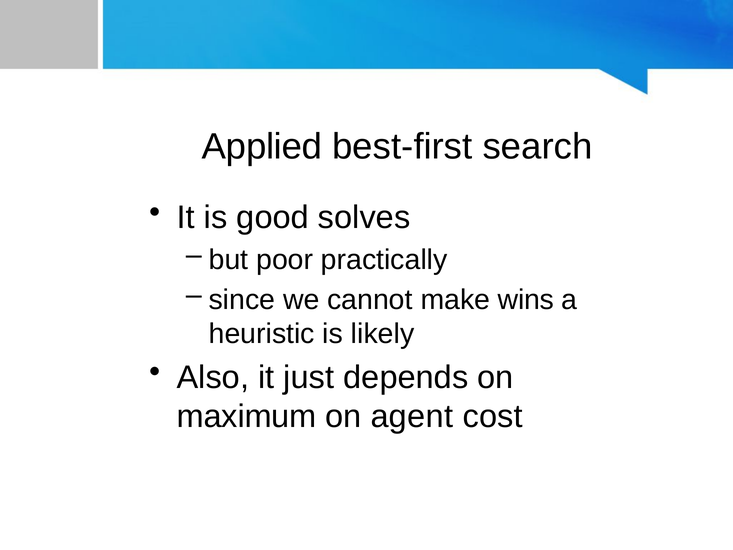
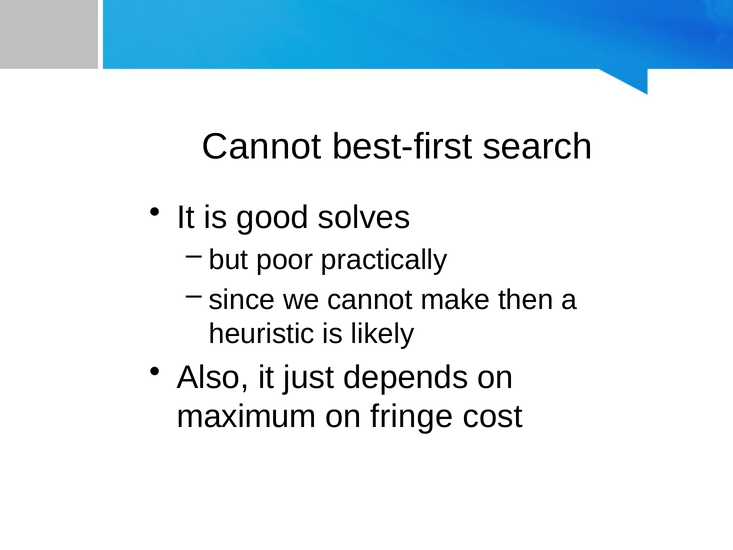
Applied: Applied -> Cannot (262, 146)
wins: wins -> then (526, 299)
agent: agent -> fringe (412, 416)
